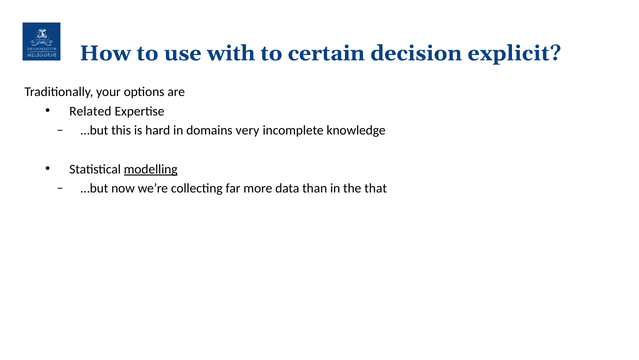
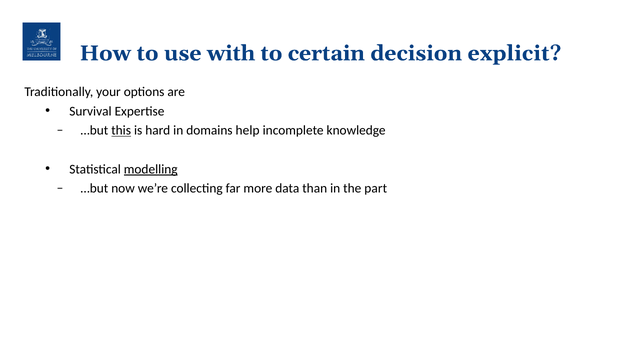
Related: Related -> Survival (90, 111)
this underline: none -> present (121, 130)
very: very -> help (248, 130)
that: that -> part (376, 188)
